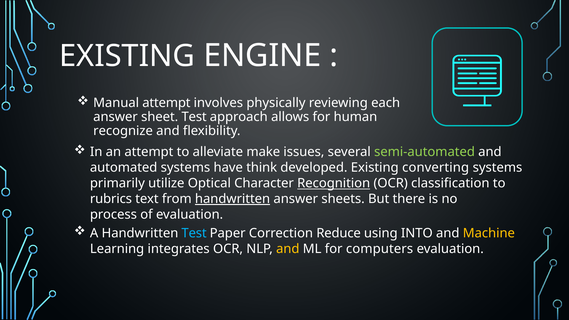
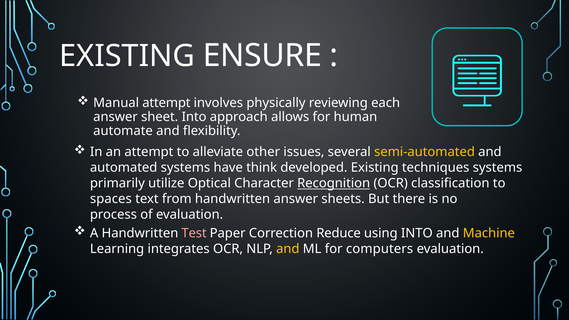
ENGINE: ENGINE -> ENSURE (262, 56)
sheet Test: Test -> Into (194, 117)
recognize: recognize -> automate (123, 131)
make: make -> other (263, 152)
semi-automated colour: light green -> yellow (424, 152)
converting: converting -> techniques (436, 168)
rubrics: rubrics -> spaces (111, 199)
handwritten underline: present -> none (233, 199)
Test colour: light blue -> pink (194, 233)
